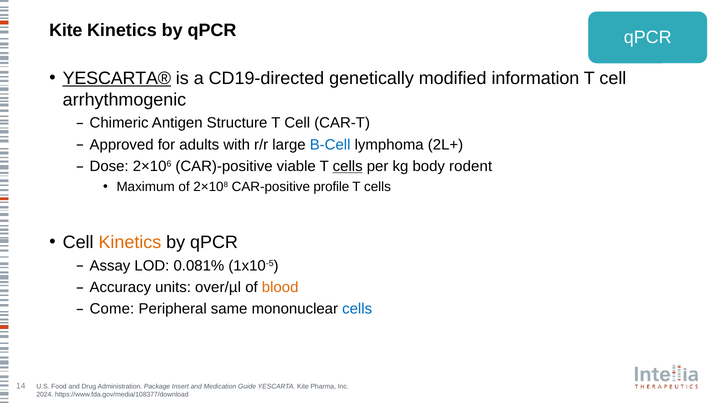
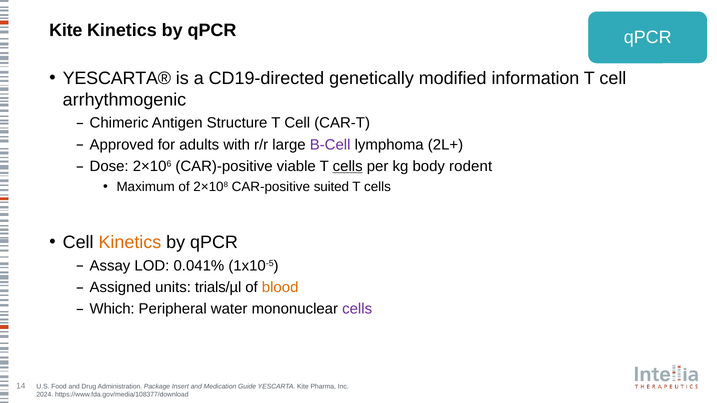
YESCARTA® underline: present -> none (117, 78)
B-Cell colour: blue -> purple (330, 145)
profile: profile -> suited (331, 187)
0.081%: 0.081% -> 0.041% (199, 266)
Accuracy: Accuracy -> Assigned (120, 288)
over/µl: over/µl -> trials/µl (218, 288)
Come: Come -> Which (112, 309)
same: same -> water (229, 309)
cells colour: blue -> purple (357, 309)
